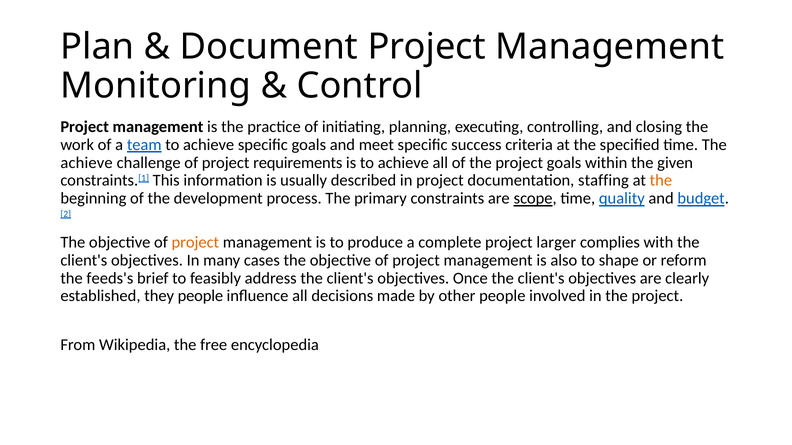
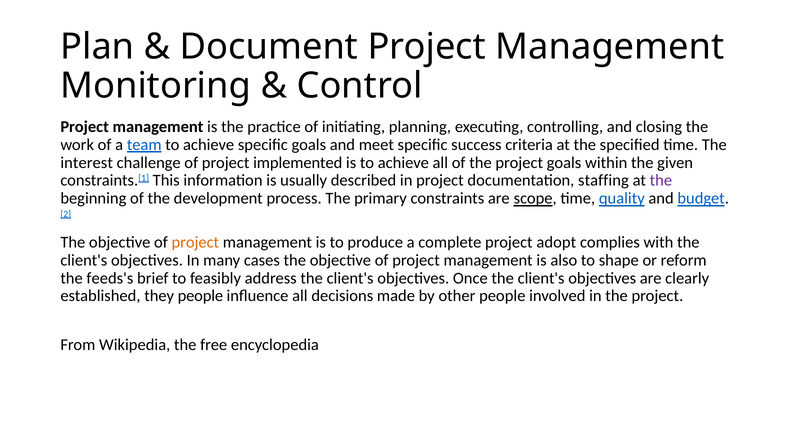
achieve: achieve -> interest (87, 163)
requirements: requirements -> implemented (298, 163)
the colour: orange -> purple (661, 181)
larger: larger -> adopt (556, 243)
